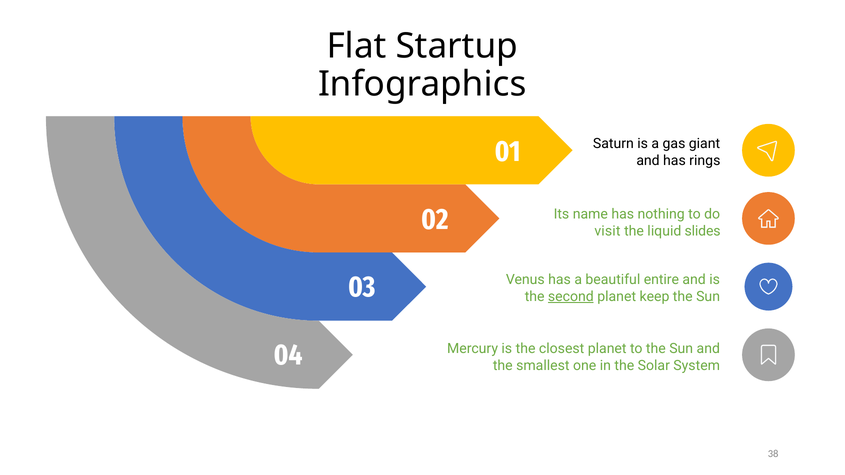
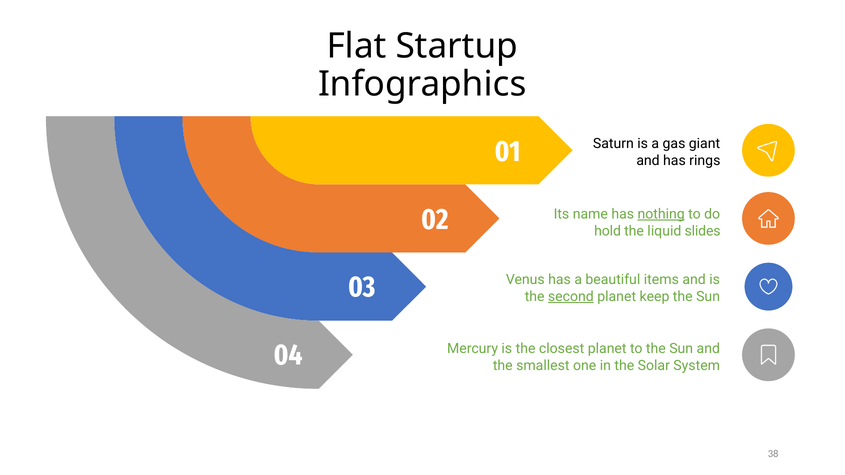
nothing underline: none -> present (661, 214)
visit: visit -> hold (608, 231)
entire: entire -> items (661, 280)
